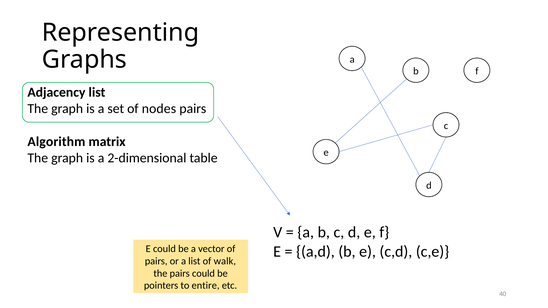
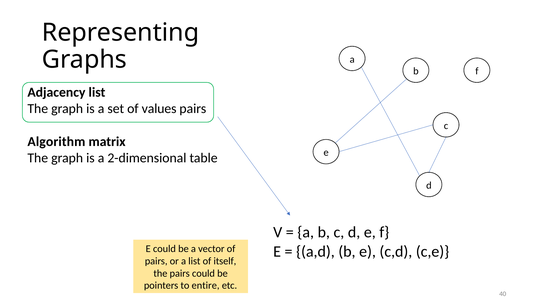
nodes: nodes -> values (159, 109)
walk: walk -> itself (225, 261)
